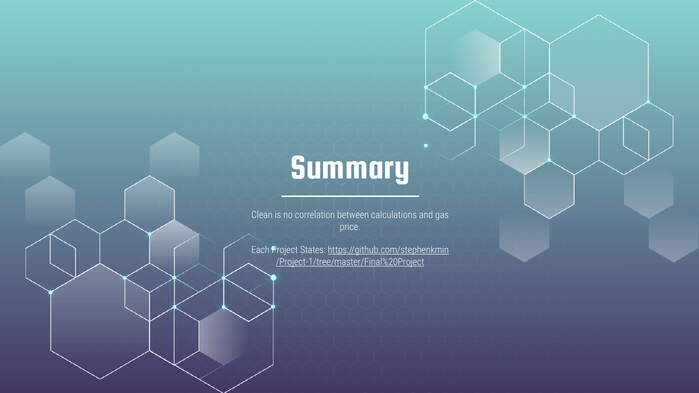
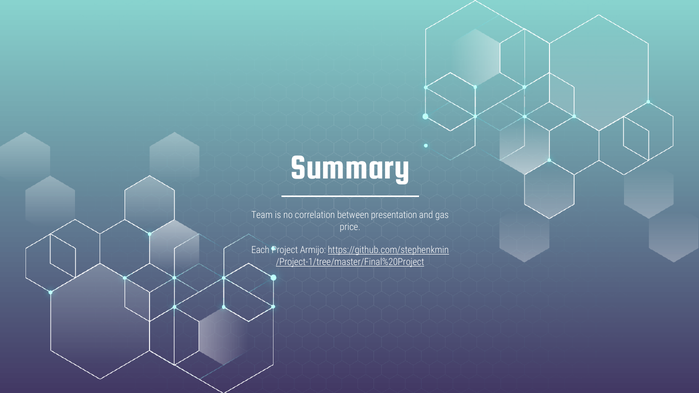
Clean: Clean -> Team (262, 215)
calculations: calculations -> presentation (394, 215)
States: States -> Armijo (313, 250)
